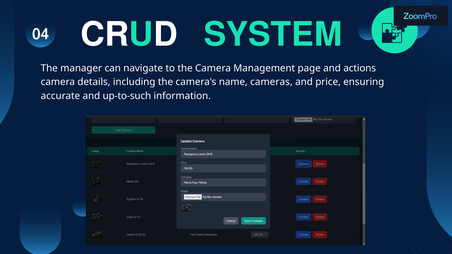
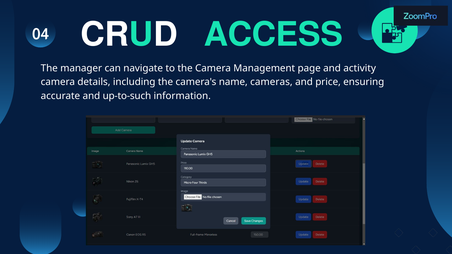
SYSTEM: SYSTEM -> ACCESS (273, 35)
actions: actions -> activity (360, 68)
